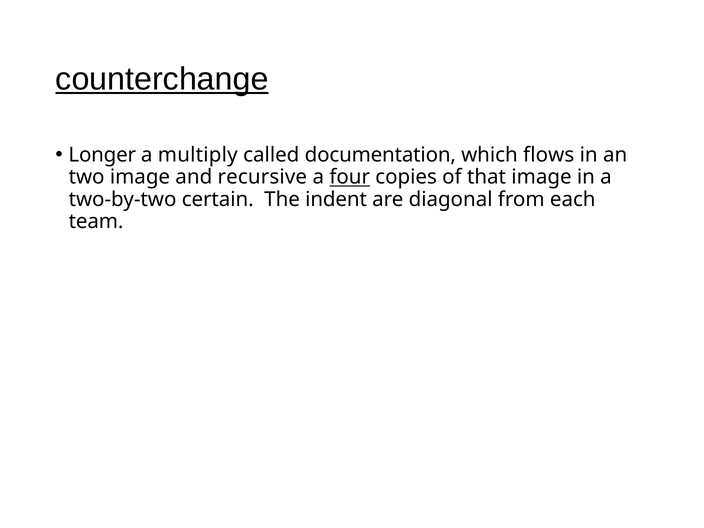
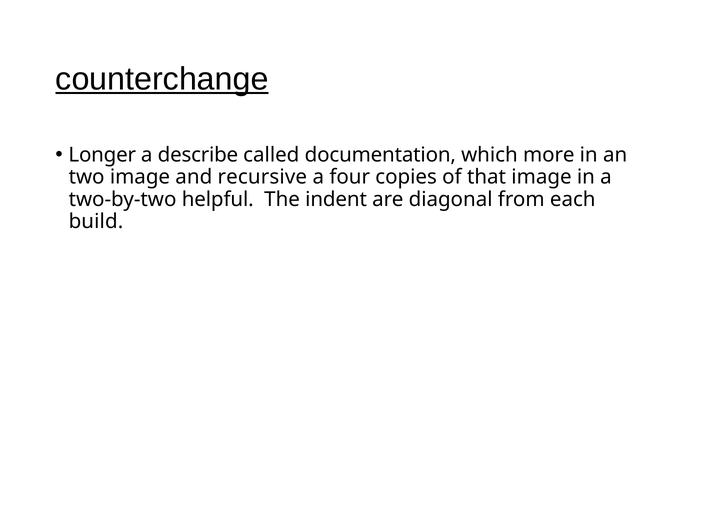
multiply: multiply -> describe (198, 155)
flows: flows -> more (549, 155)
four underline: present -> none (350, 177)
certain: certain -> helpful (218, 199)
team: team -> build (96, 222)
